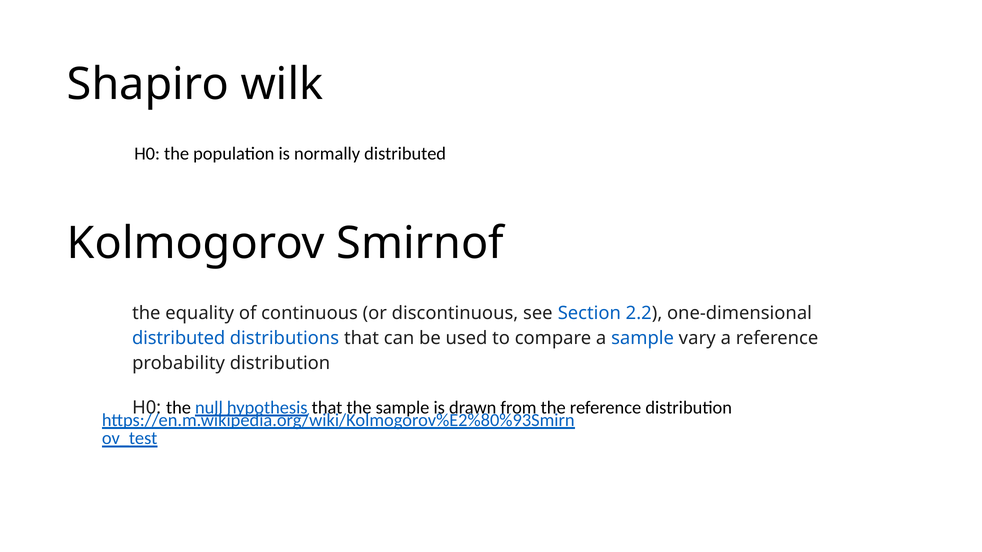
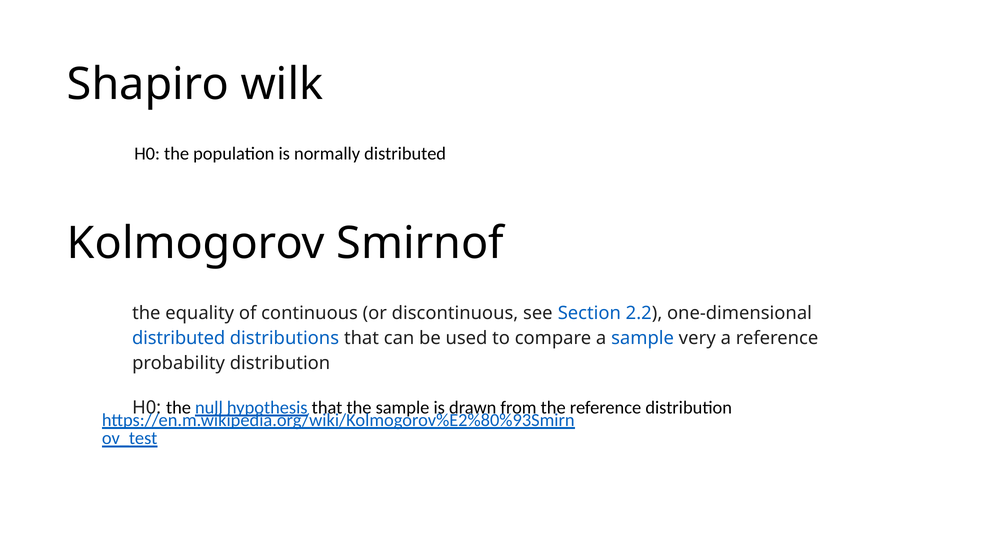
vary: vary -> very (697, 339)
